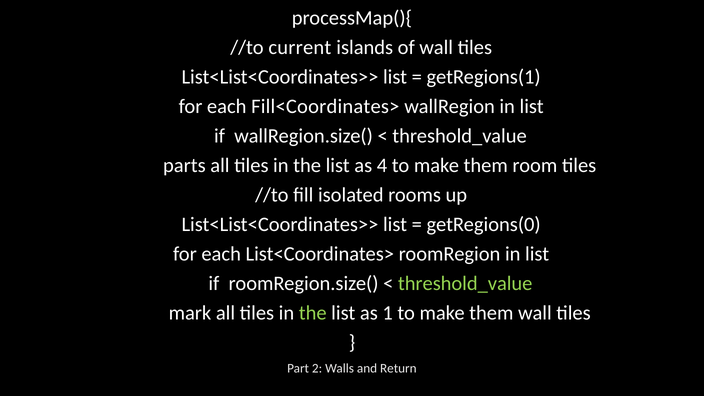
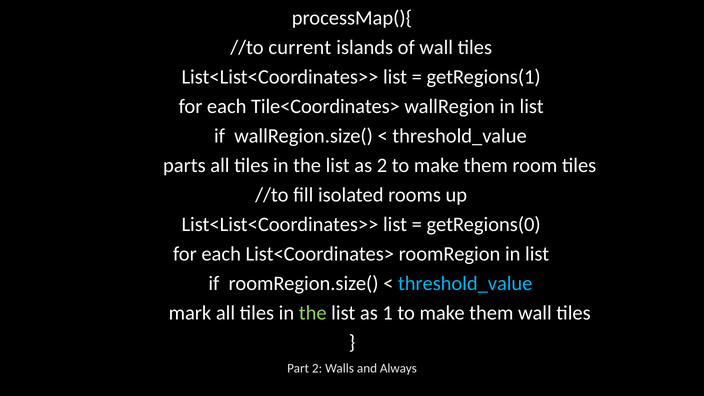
Fill<Coordinates>: Fill<Coordinates> -> Tile<Coordinates> (325, 106)
as 4: 4 -> 2 (382, 165)
threshold_value colour: light green -> light blue (465, 283)
Return: Return -> Always (398, 369)
